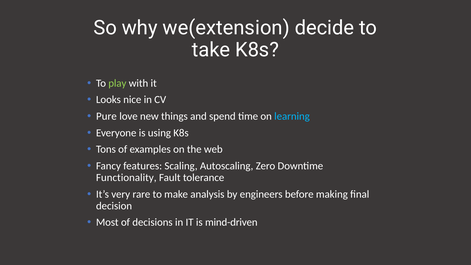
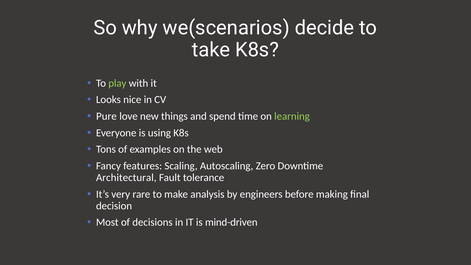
we(extension: we(extension -> we(scenarios (226, 28)
learning colour: light blue -> light green (292, 116)
Functionality: Functionality -> Architectural (126, 178)
